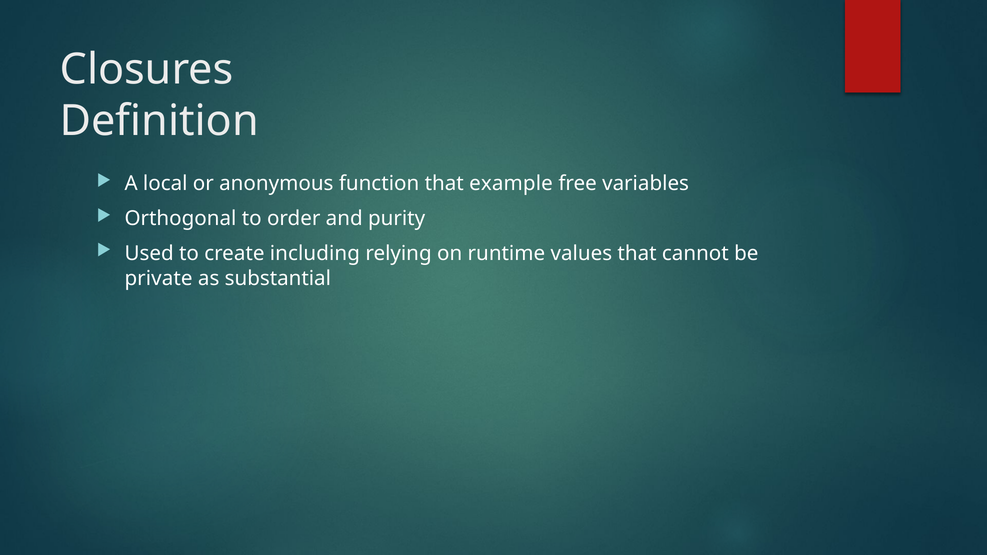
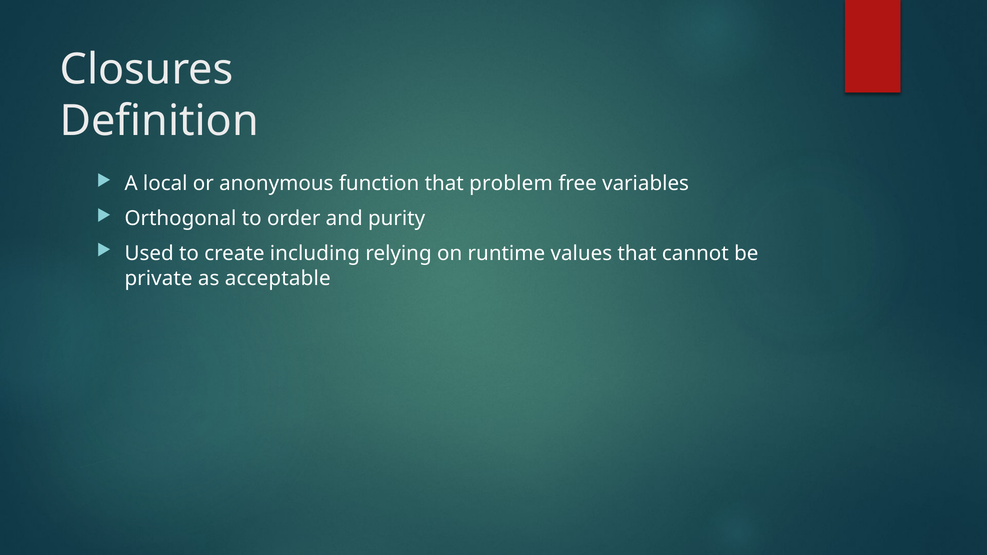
example: example -> problem (511, 184)
substantial: substantial -> acceptable (278, 278)
